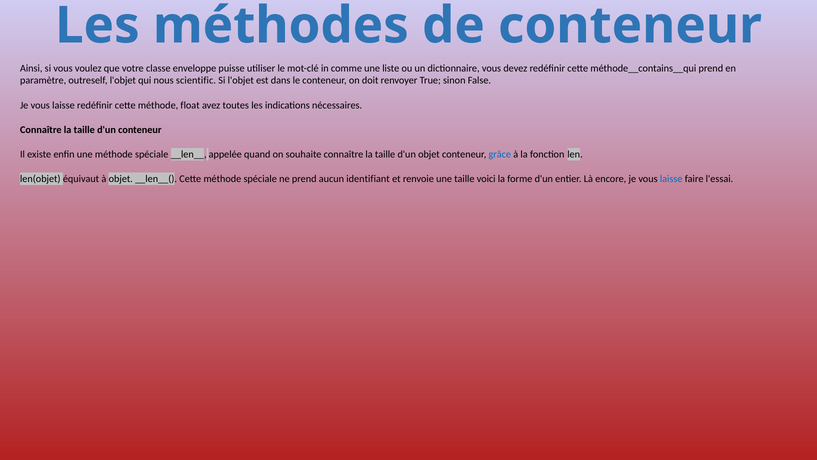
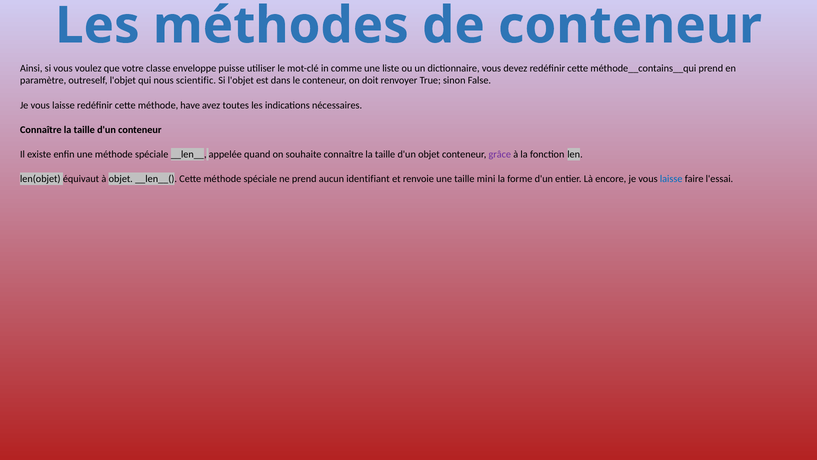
float: float -> have (190, 105)
grâce colour: blue -> purple (500, 154)
voici: voici -> mini (486, 179)
